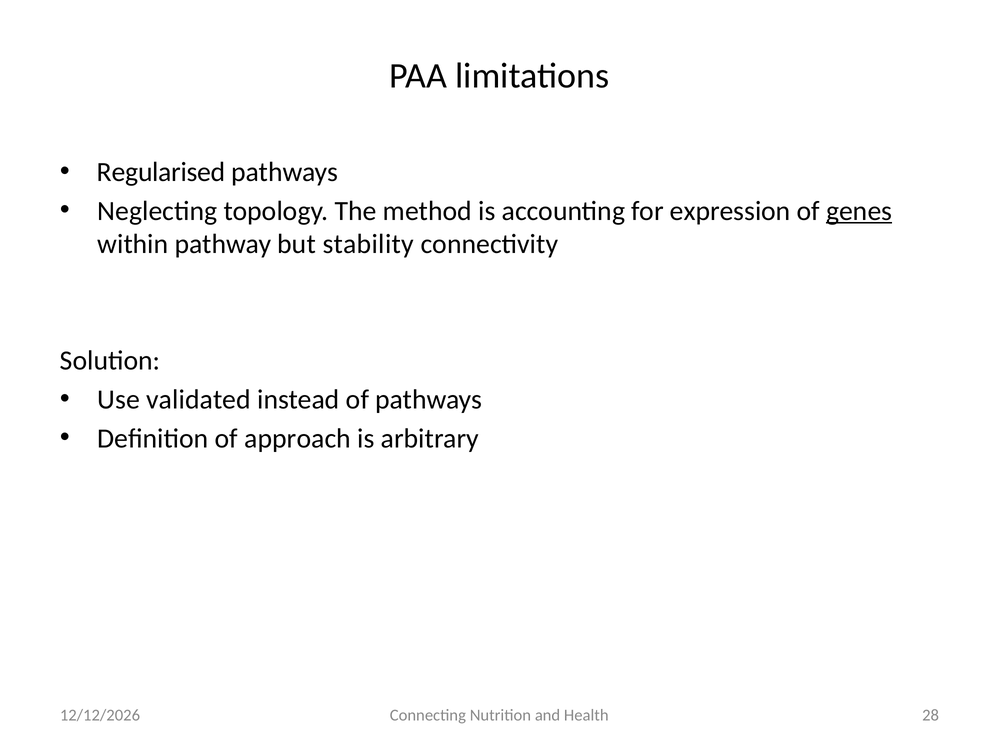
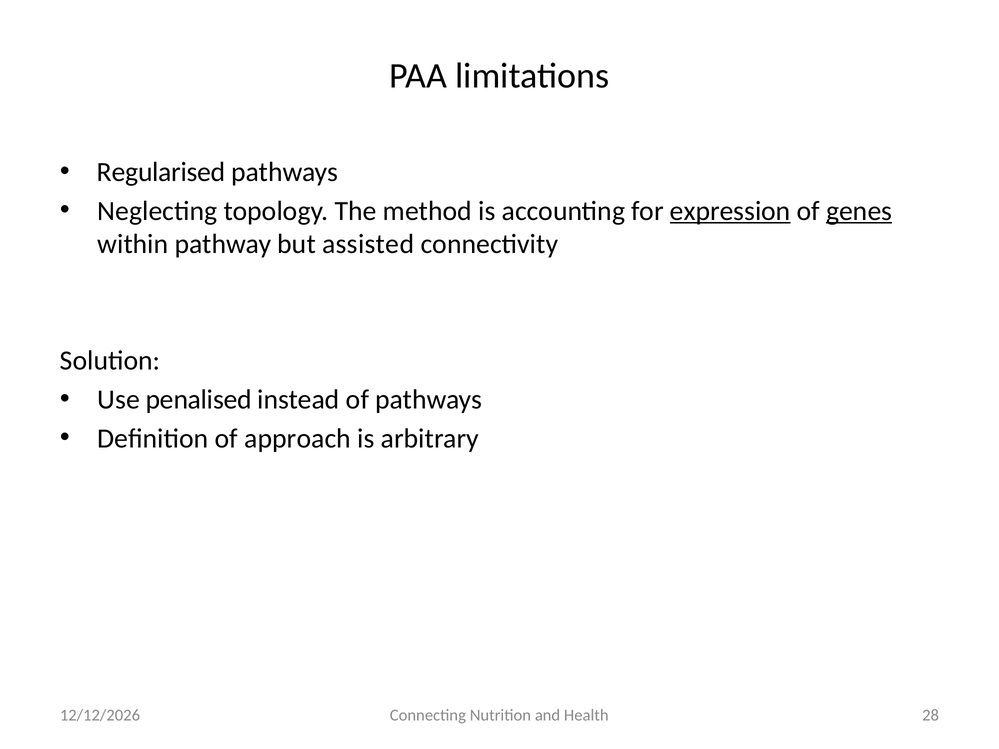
expression underline: none -> present (730, 211)
stability: stability -> assisted (368, 244)
validated: validated -> penalised (199, 400)
